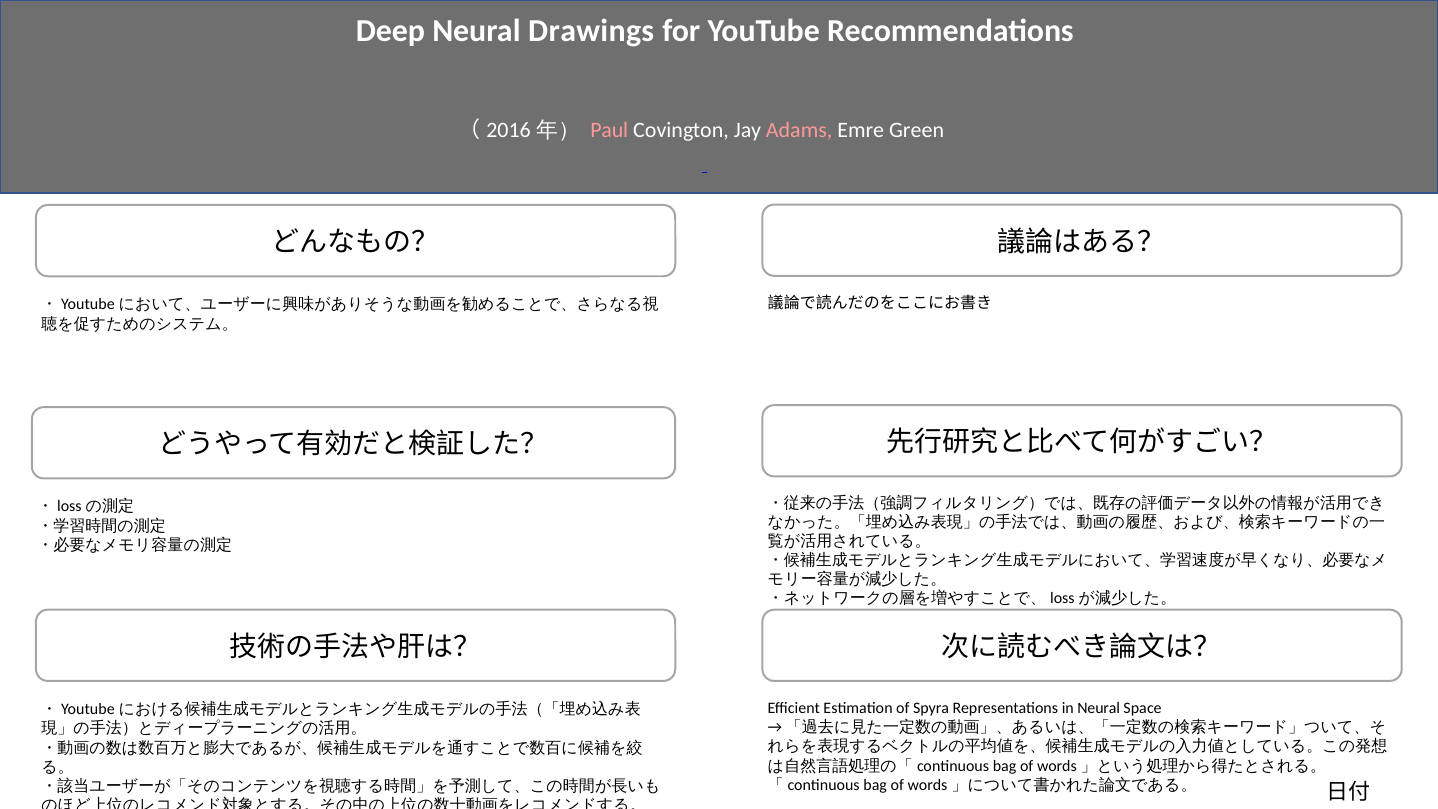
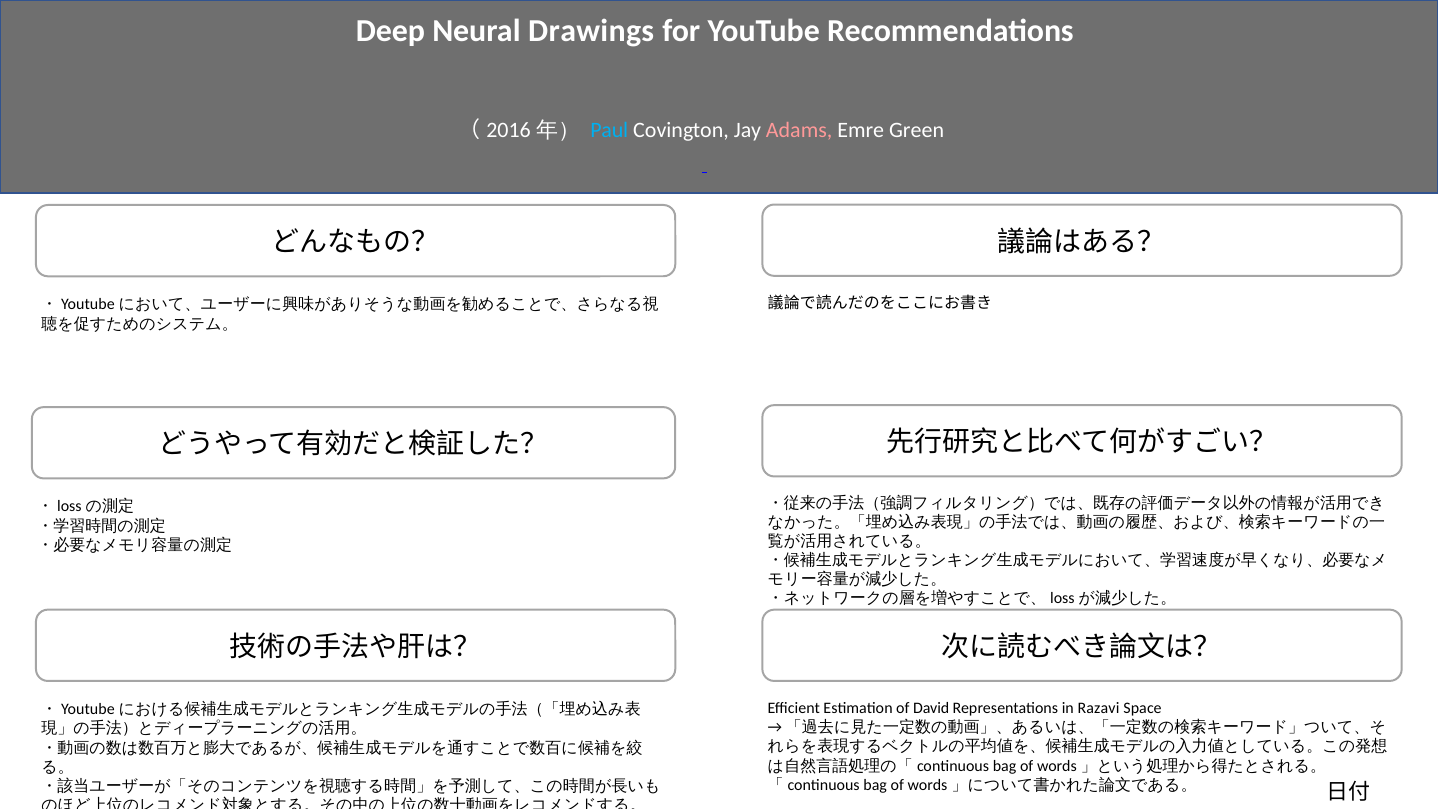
Paul colour: pink -> light blue (609, 130)
Spyra: Spyra -> David (931, 708)
in Neural: Neural -> Razavi (1099, 708)
